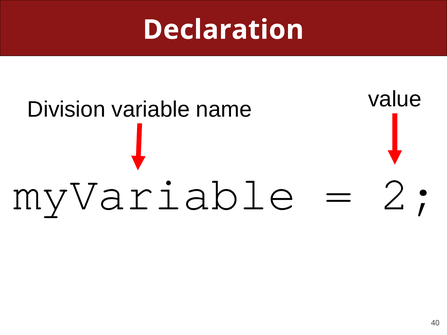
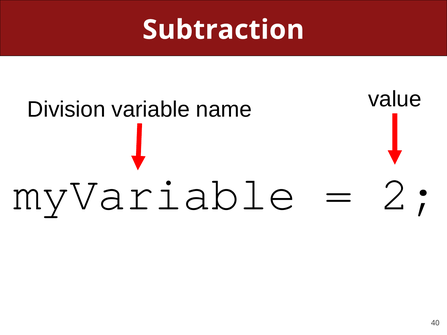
Declaration: Declaration -> Subtraction (223, 30)
